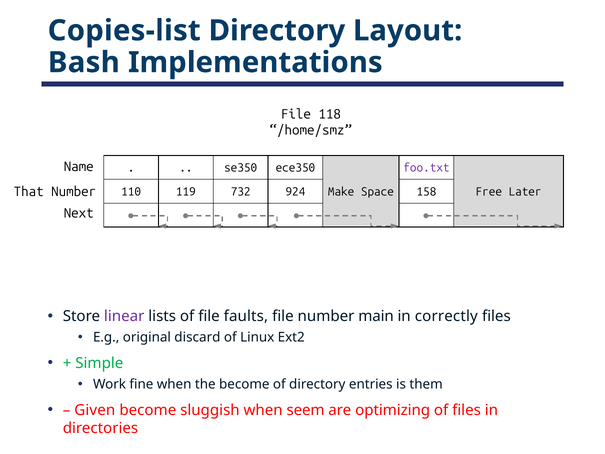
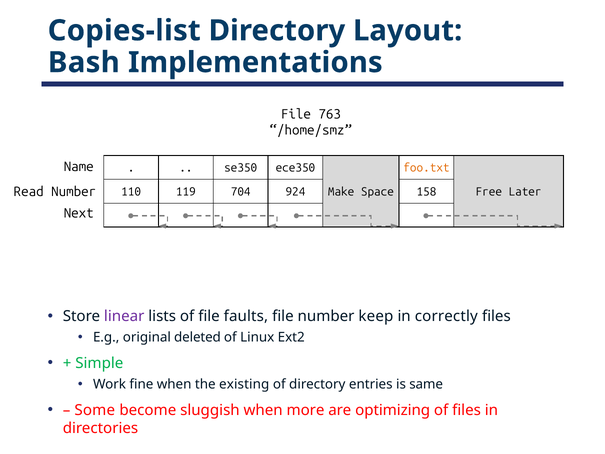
118: 118 -> 763 (330, 114)
foo.txt colour: purple -> orange (426, 168)
That: That -> Read (29, 192)
732: 732 -> 704 (241, 192)
main: main -> keep (376, 316)
discard: discard -> deleted (197, 337)
the become: become -> existing (244, 384)
them: them -> same (426, 384)
Given: Given -> Some (95, 410)
seem: seem -> more (306, 410)
